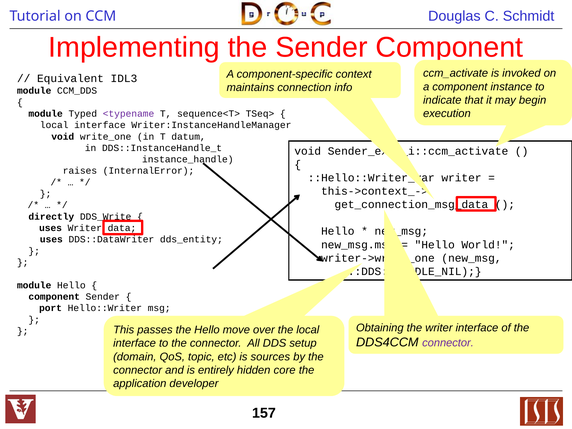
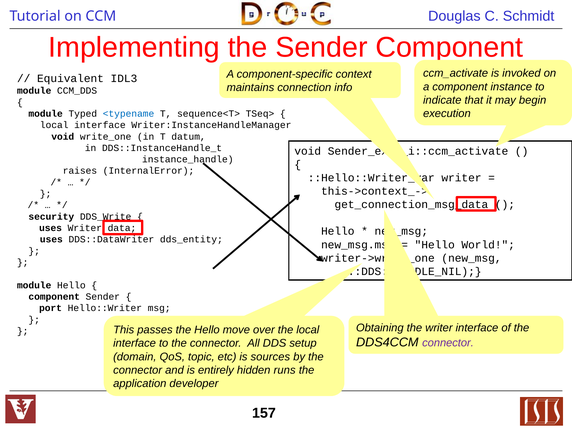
<typename colour: purple -> blue (129, 114)
directly: directly -> security (51, 217)
core: core -> runs (285, 370)
